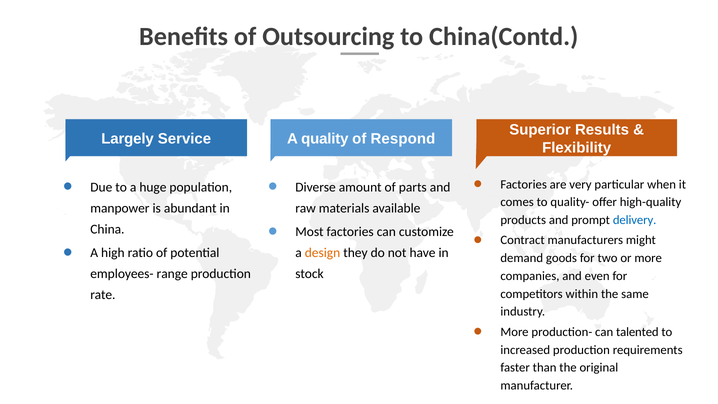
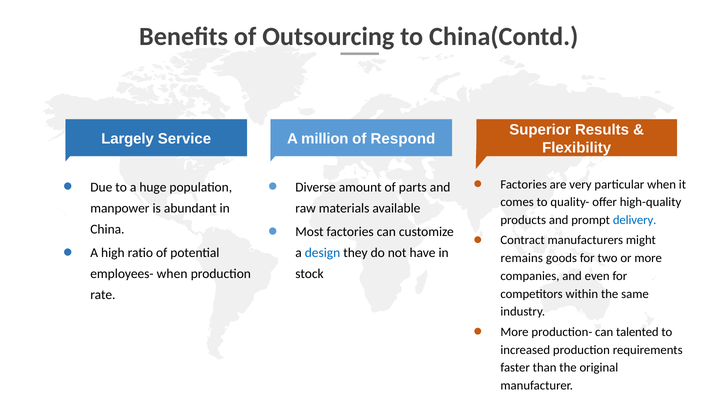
quality: quality -> million (325, 139)
design colour: orange -> blue (323, 253)
demand: demand -> remains (522, 258)
employees- range: range -> when (172, 274)
